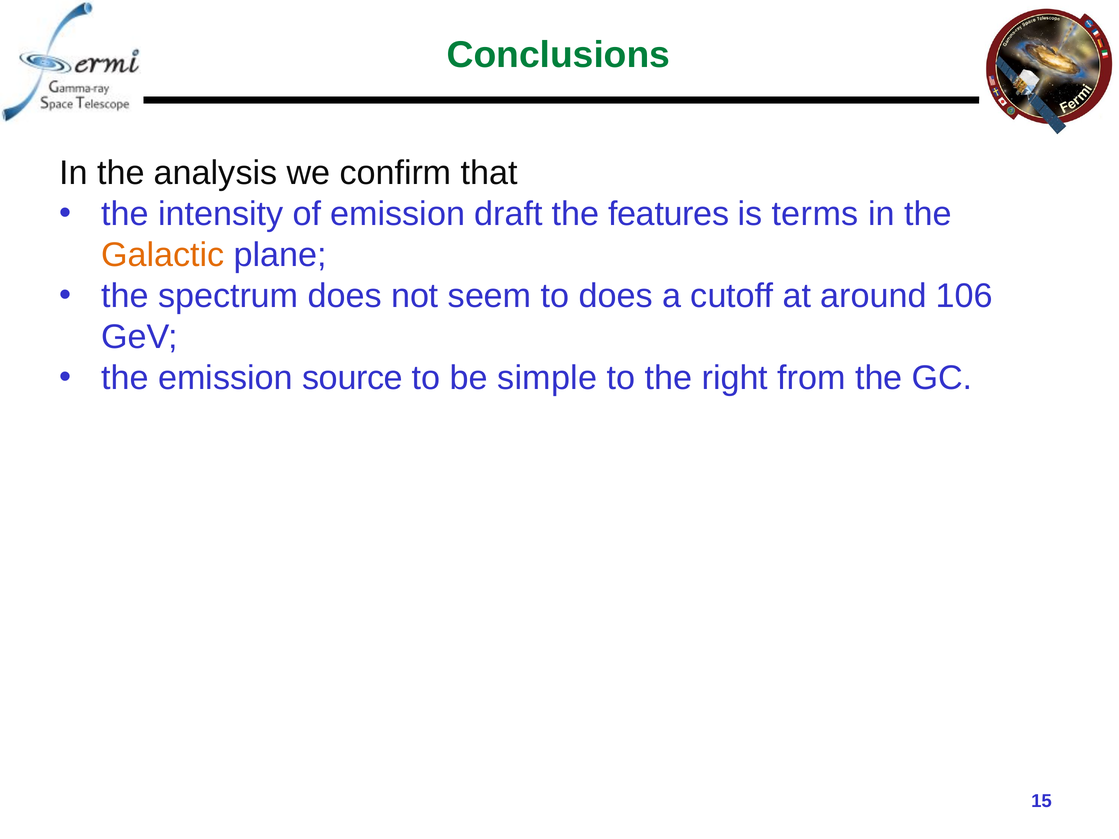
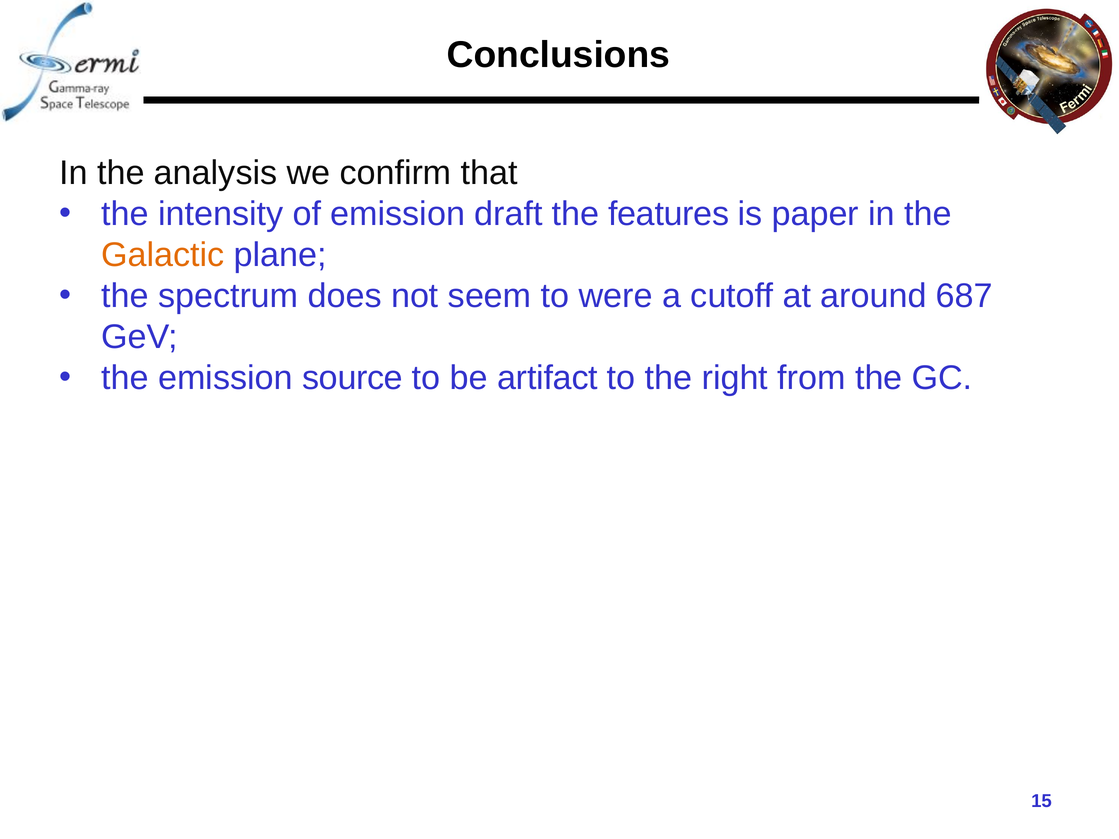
Conclusions colour: green -> black (558, 55)
terms: terms -> paper (815, 214)
to does: does -> were (616, 296)
106: 106 -> 687 (964, 296)
simple: simple -> artifact (548, 378)
